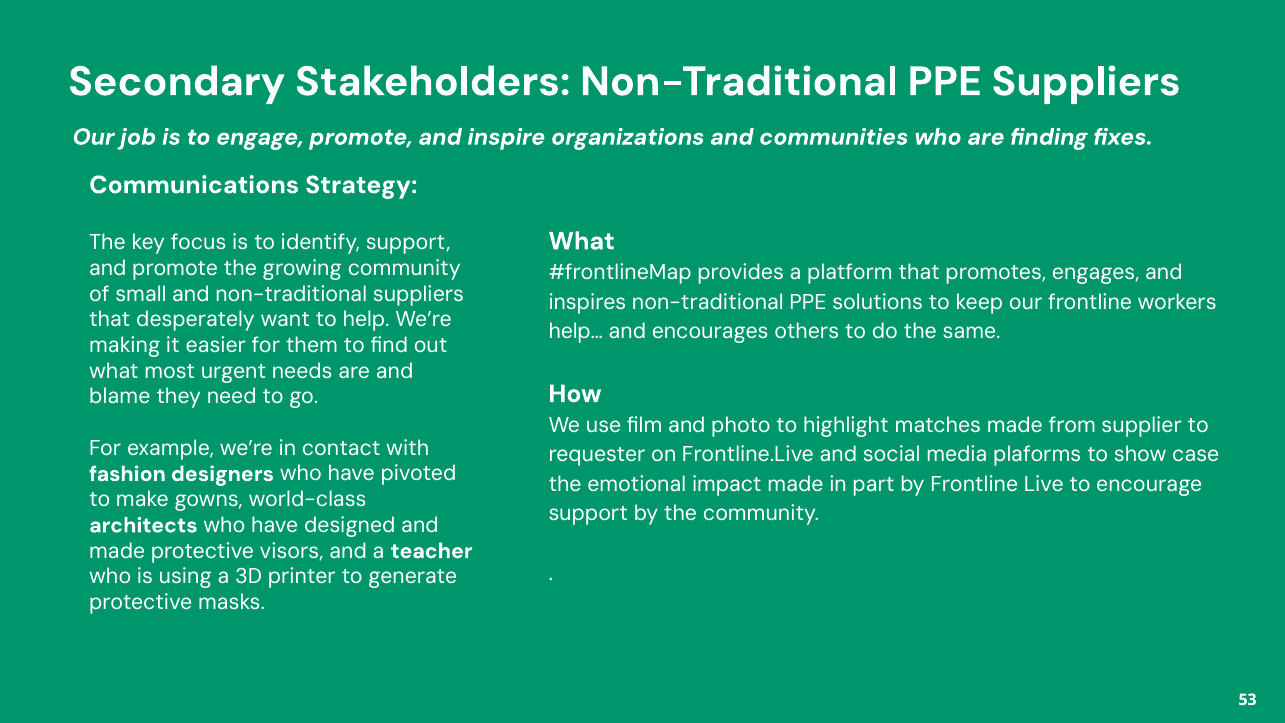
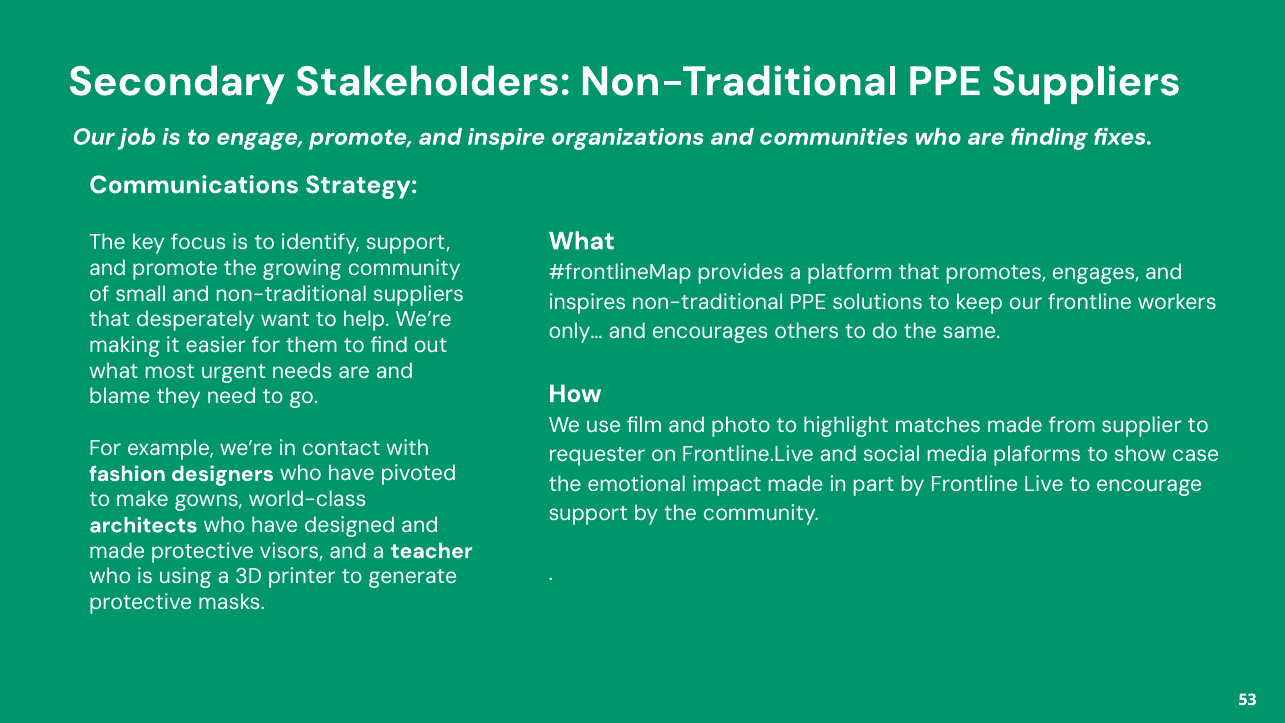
help…: help… -> only… (576, 332)
